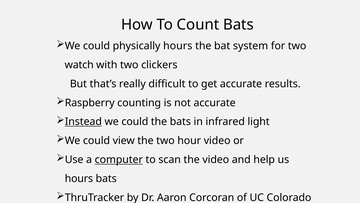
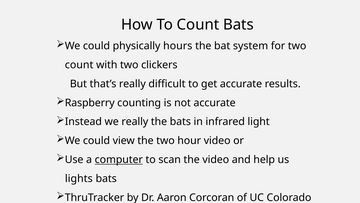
watch: watch -> count (79, 65)
Instead underline: present -> none (83, 121)
could: could -> really (135, 121)
hours: hours -> lights (79, 178)
